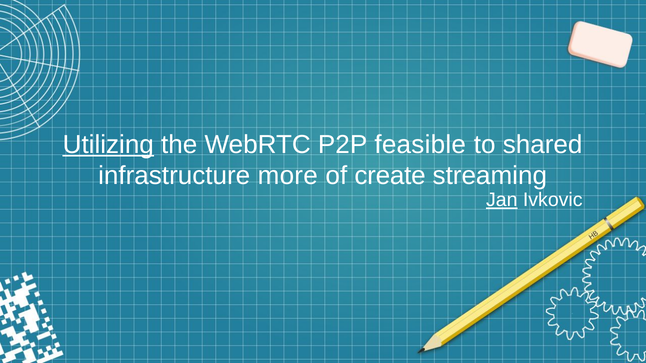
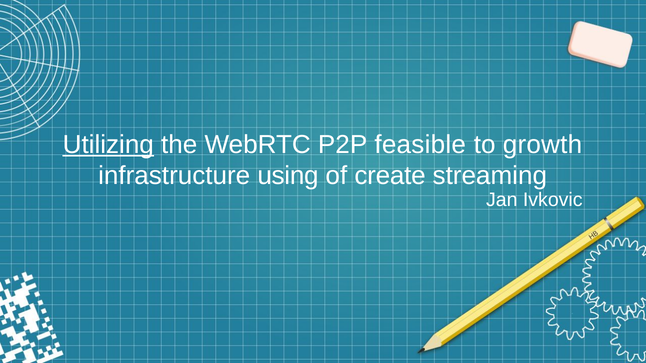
shared: shared -> growth (542, 145)
more: more -> using (288, 176)
Jan underline: present -> none (502, 200)
